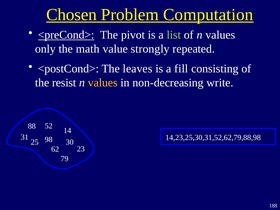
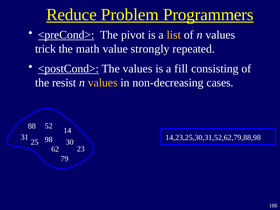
Chosen: Chosen -> Reduce (72, 15)
Computation: Computation -> Programmers (208, 15)
list colour: light green -> yellow (174, 35)
only: only -> trick (45, 49)
<postCond> underline: none -> present (68, 69)
The leaves: leaves -> values (138, 69)
write: write -> cases (220, 83)
